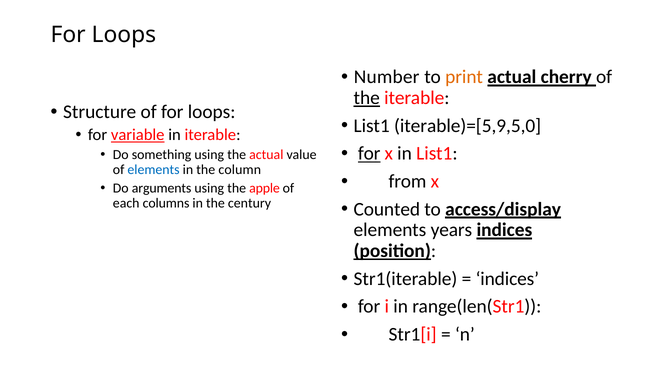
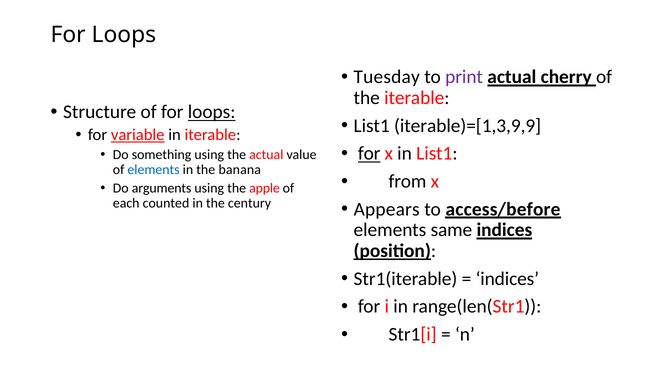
Number: Number -> Tuesday (387, 77)
print colour: orange -> purple (464, 77)
the underline: present -> none (367, 98)
loops underline: none -> present (212, 112)
iterable)=[5,9,5,0: iterable)=[5,9,5,0 -> iterable)=[1,3,9,9 (468, 126)
column: column -> banana (240, 170)
columns: columns -> counted (166, 203)
Counted: Counted -> Appears (387, 209)
access/display: access/display -> access/before (503, 209)
years: years -> same (451, 230)
